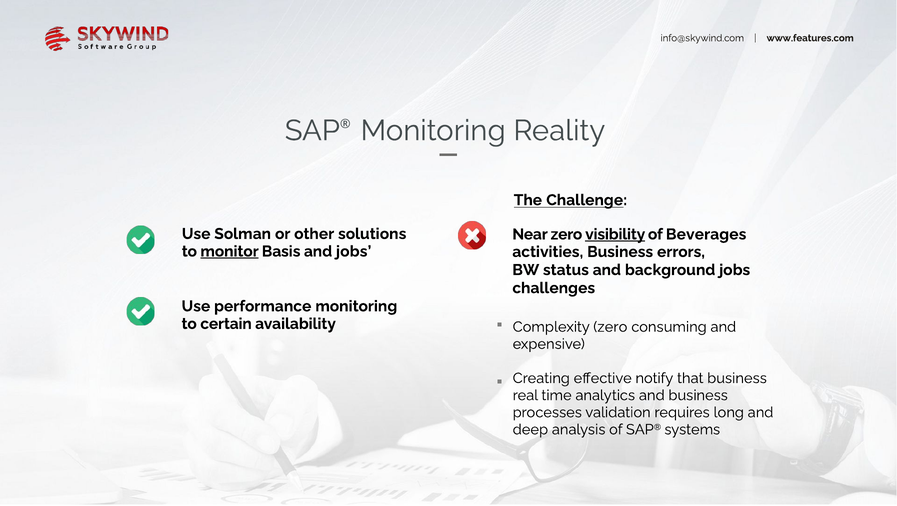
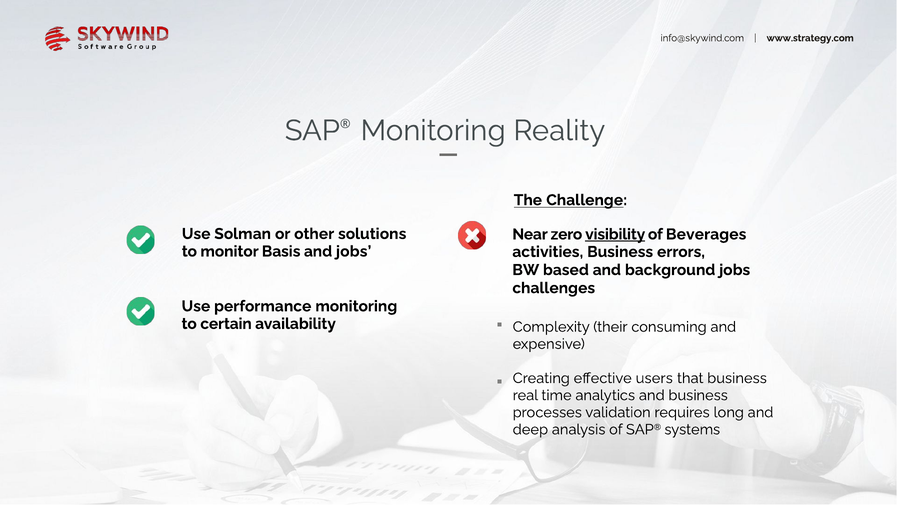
www.features.com: www.features.com -> www.strategy.com (810, 38)
monitor underline: present -> none (230, 251)
status: status -> based (566, 270)
Complexity zero: zero -> their (610, 327)
notify: notify -> users (654, 378)
